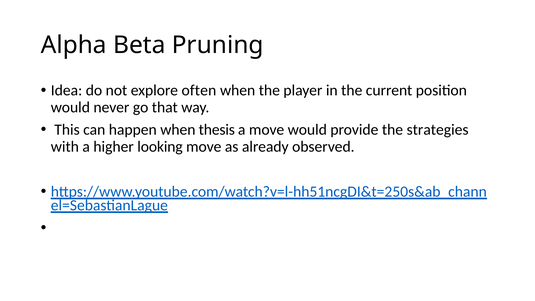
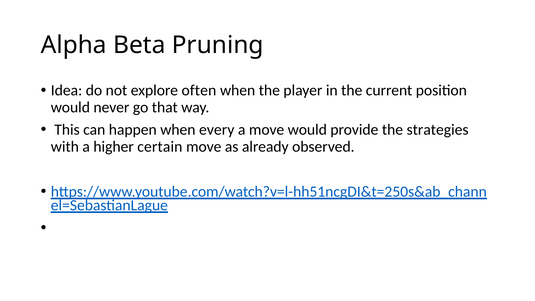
thesis: thesis -> every (217, 130)
looking: looking -> certain (160, 147)
